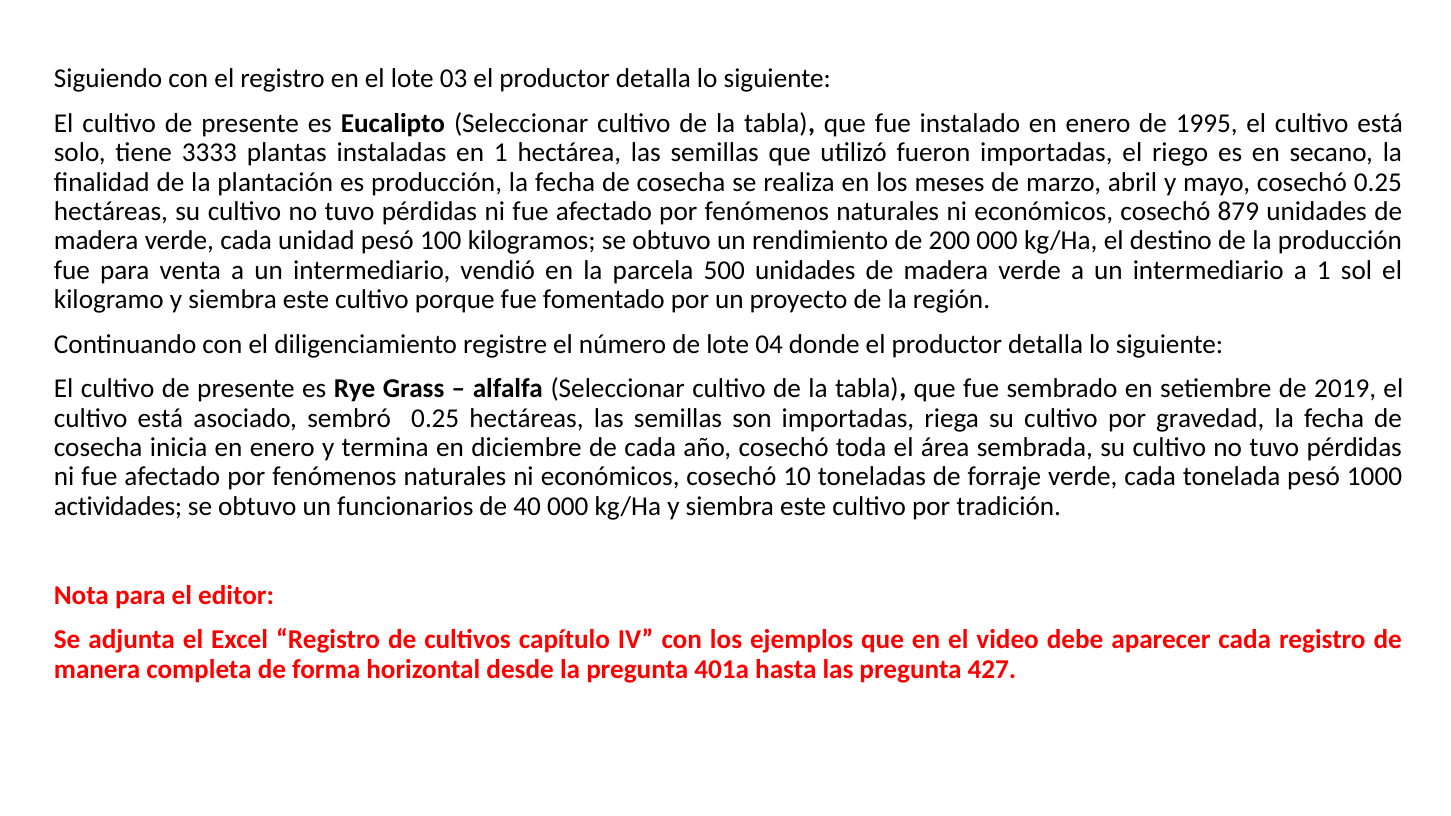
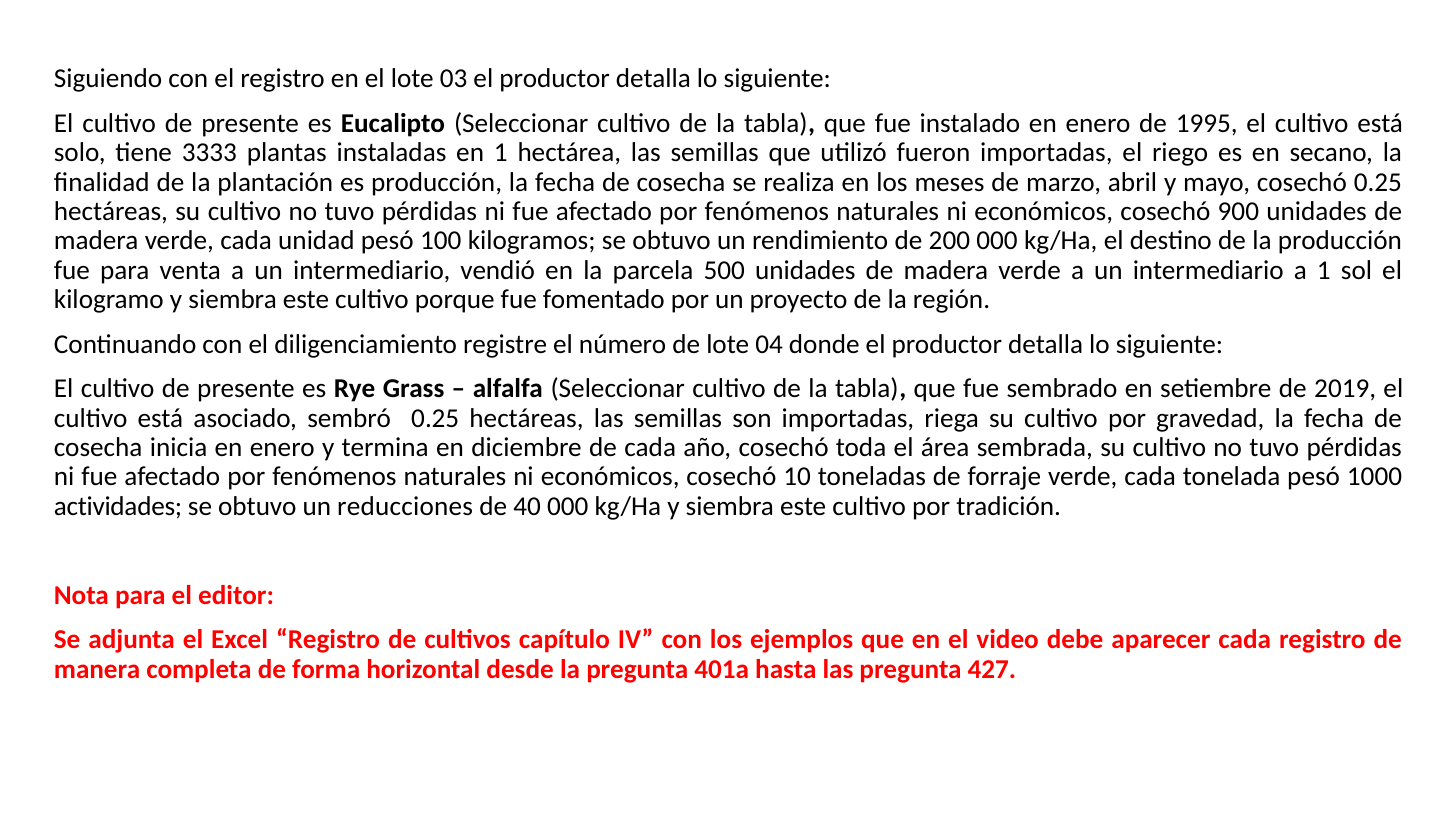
879: 879 -> 900 (1238, 212)
funcionarios: funcionarios -> reducciones (405, 506)
